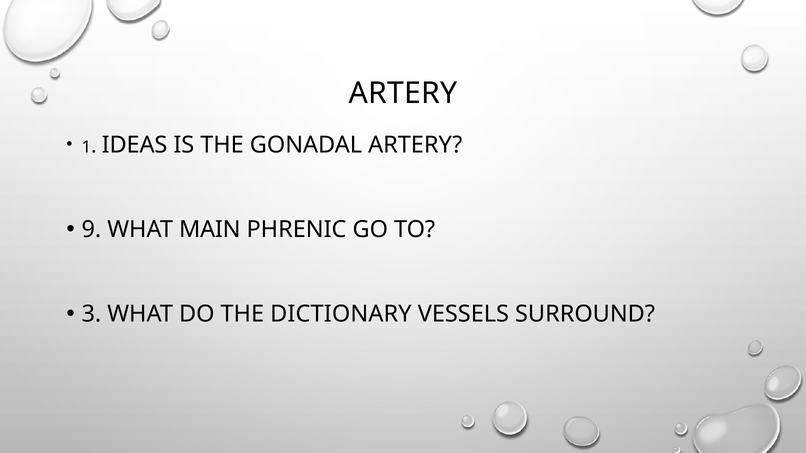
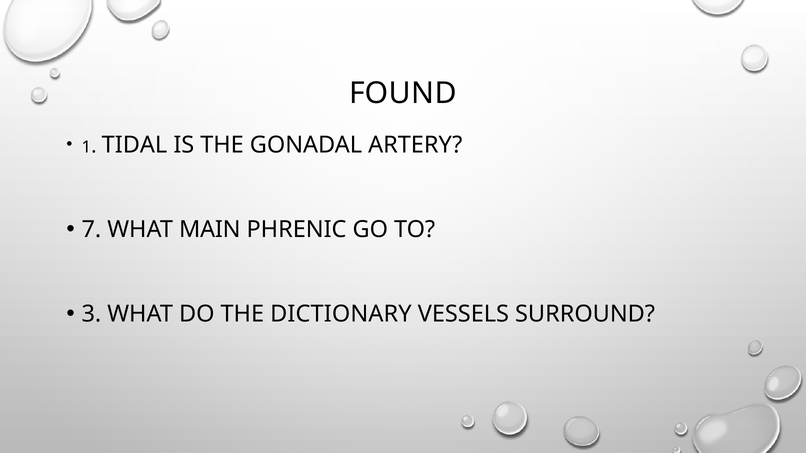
ARTERY: ARTERY -> FOUND (403, 93)
IDEAS: IDEAS -> TIDAL (134, 145)
9: 9 -> 7 (91, 230)
